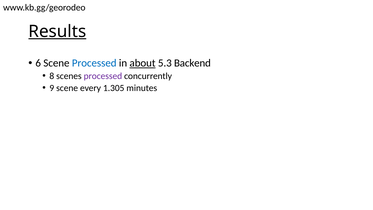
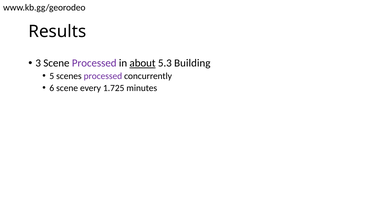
Results underline: present -> none (57, 31)
6: 6 -> 3 (38, 63)
Processed colour: blue -> purple (94, 63)
Backend: Backend -> Building (192, 63)
8: 8 -> 5 (52, 76)
9: 9 -> 6 (52, 88)
1.305: 1.305 -> 1.725 (114, 88)
